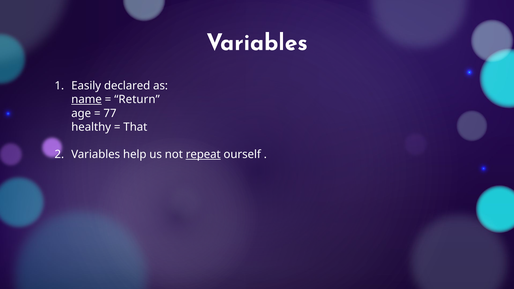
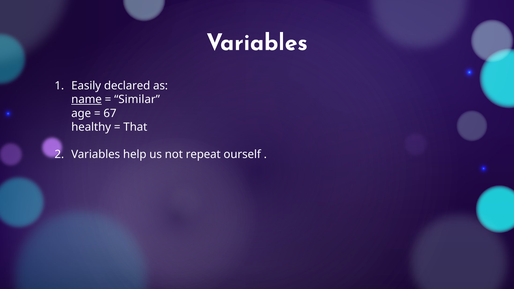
Return: Return -> Similar (137, 100)
77: 77 -> 67 (110, 113)
repeat underline: present -> none (203, 154)
